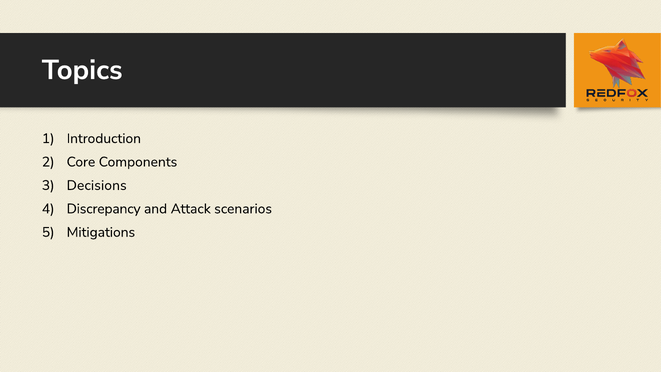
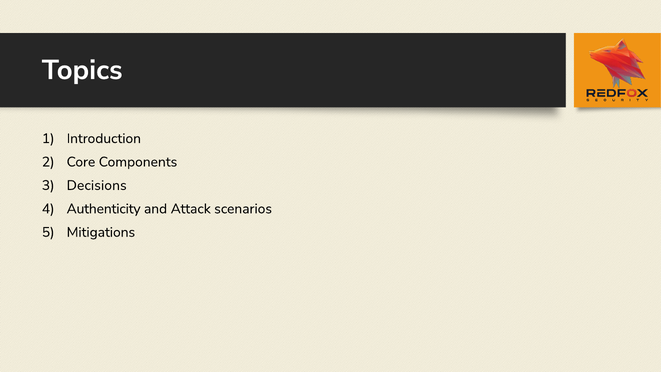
Discrepancy: Discrepancy -> Authenticity (104, 209)
